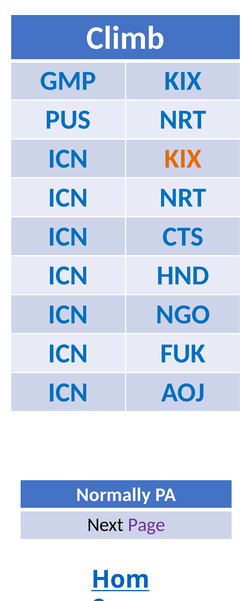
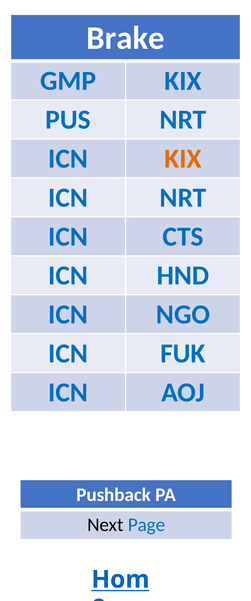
Climb: Climb -> Brake (125, 38)
Normally: Normally -> Pushback (114, 494)
Page colour: purple -> blue (147, 524)
